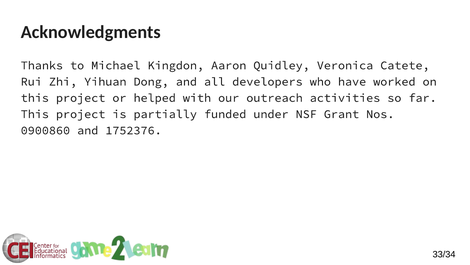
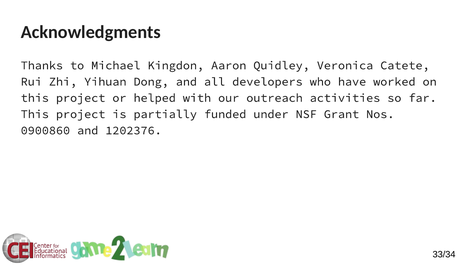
1752376: 1752376 -> 1202376 (134, 130)
